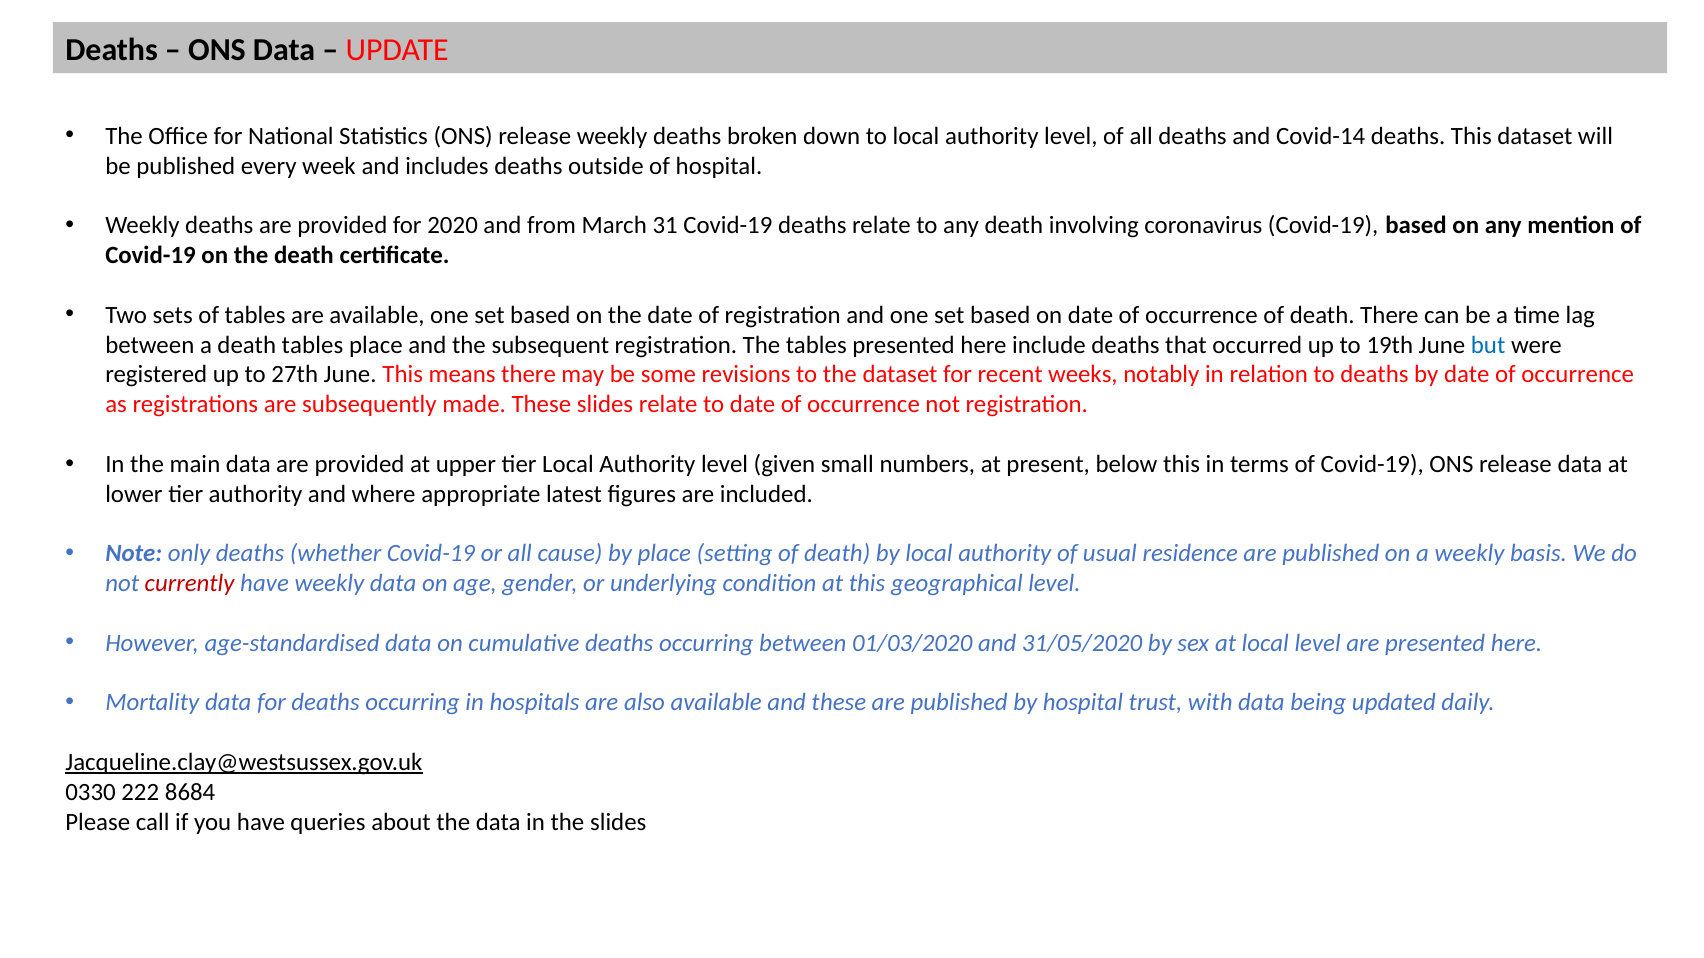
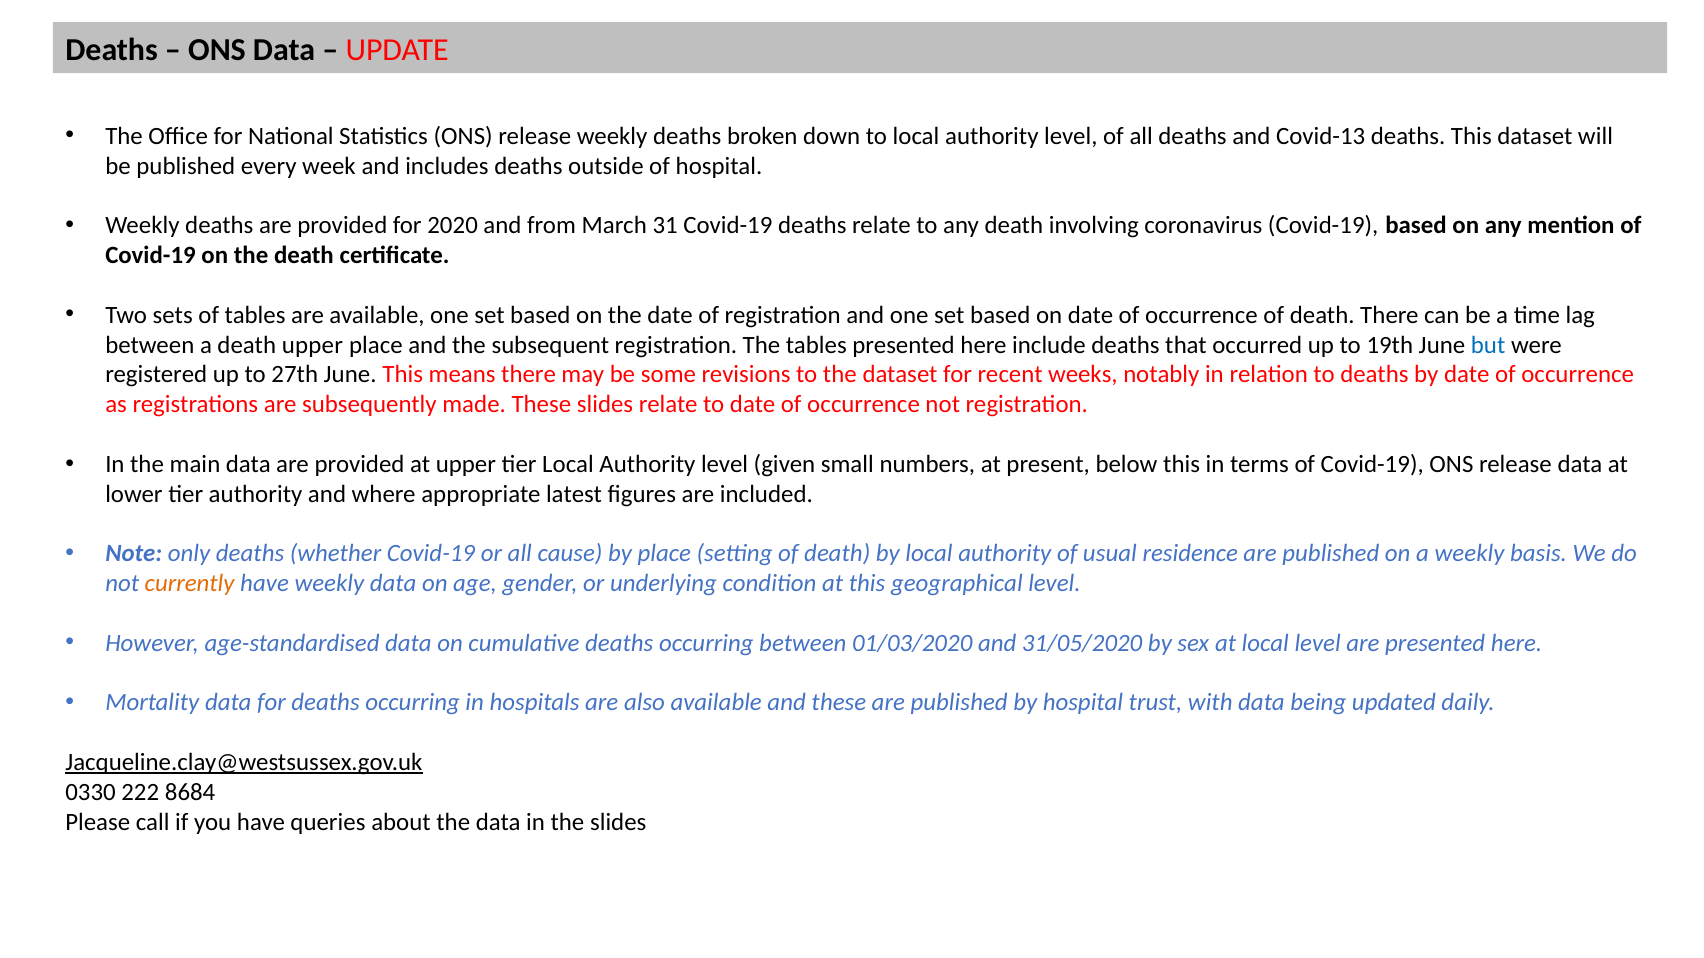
Covid-14: Covid-14 -> Covid-13 (1321, 136)
death tables: tables -> upper (312, 345)
currently colour: red -> orange (190, 584)
